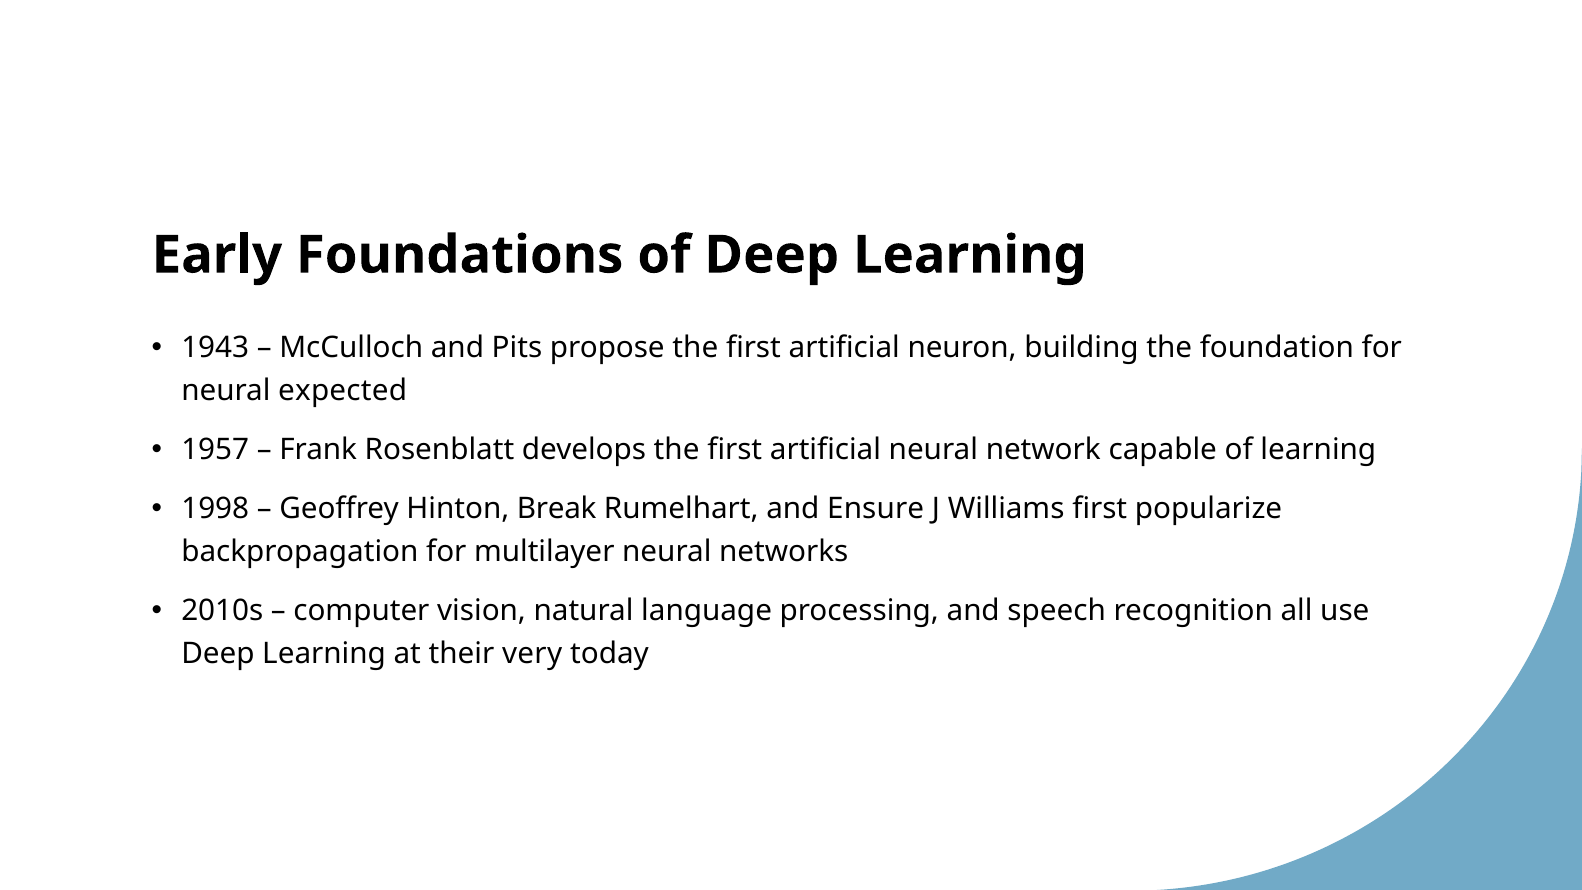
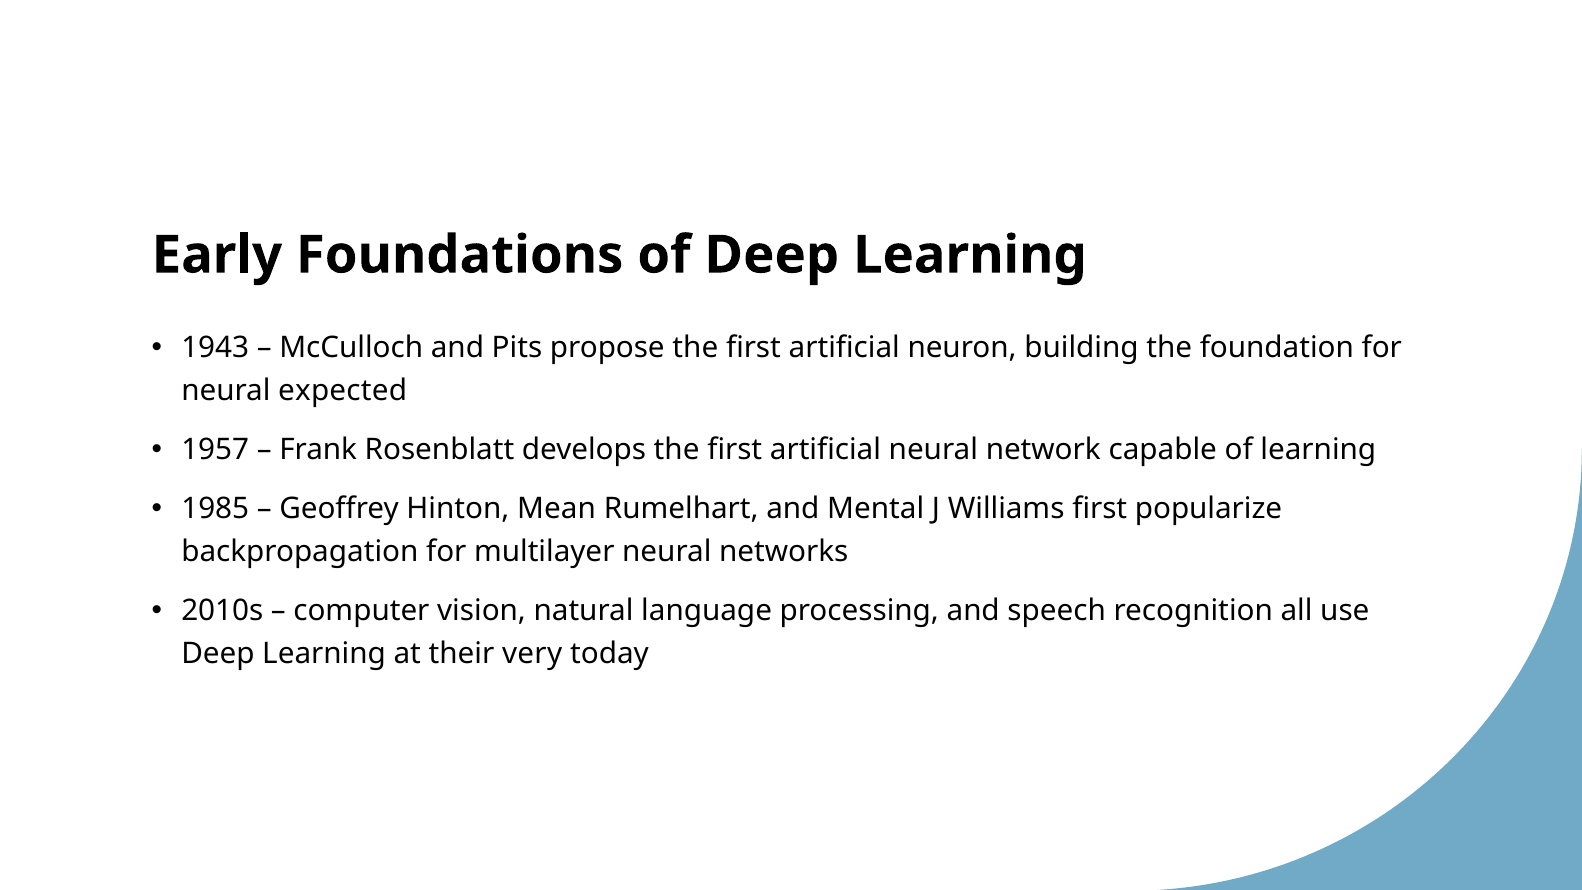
1998: 1998 -> 1985 (215, 509)
Break: Break -> Mean (557, 509)
Ensure: Ensure -> Mental (876, 509)
